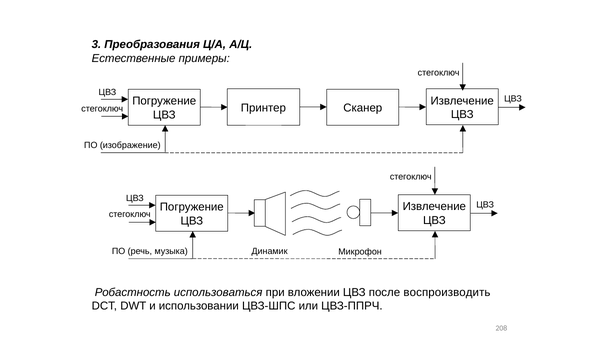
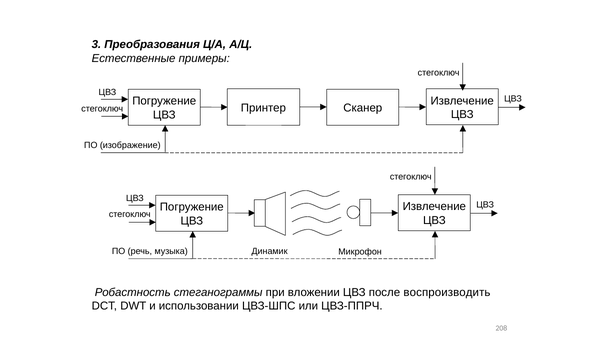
использоваться: использоваться -> стеганограммы (218, 292)
